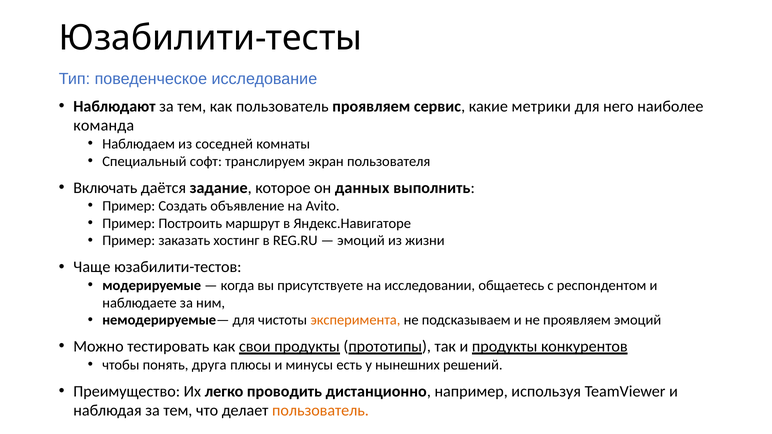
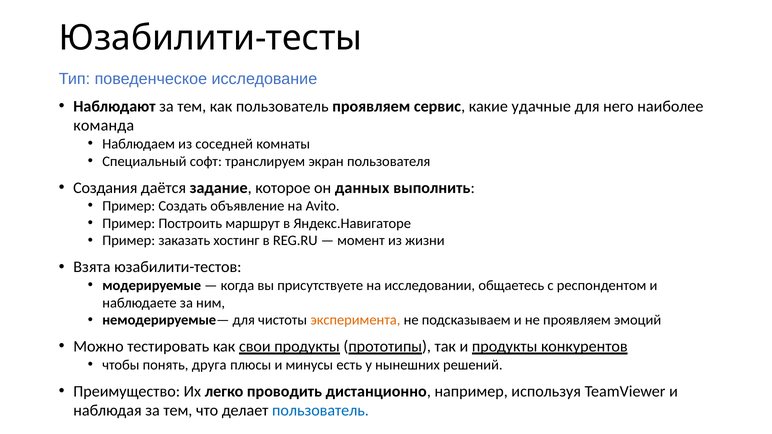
метрики: метрики -> удачные (541, 106)
Включать: Включать -> Создания (105, 188)
эмоций: эмоций -> момент (361, 241)
Чаще: Чаще -> Взята (92, 267)
пользователь colour: orange -> blue (321, 411)
